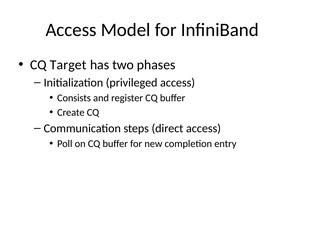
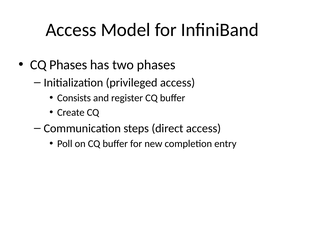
CQ Target: Target -> Phases (68, 65)
